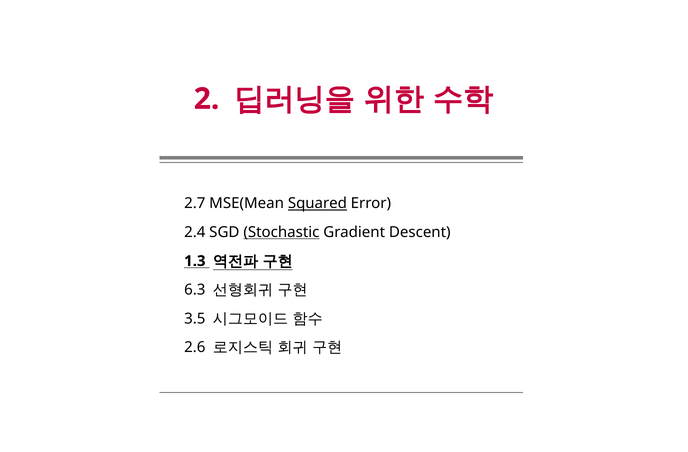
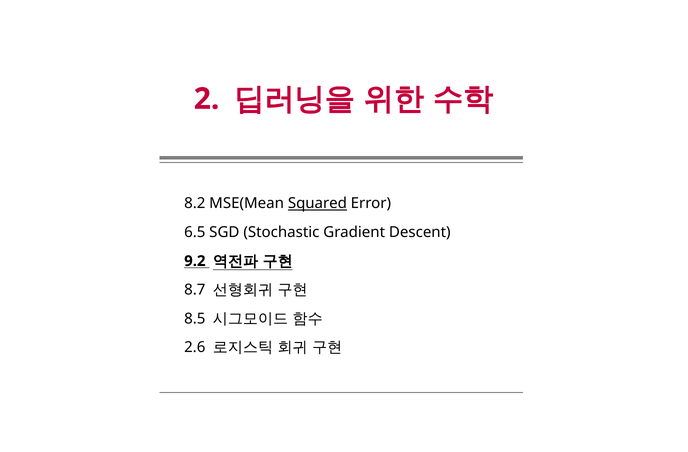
2.7: 2.7 -> 8.2 (195, 203)
2.4: 2.4 -> 6.5 (195, 232)
Stochastic underline: present -> none (281, 232)
1.3: 1.3 -> 9.2 (195, 261)
6.3: 6.3 -> 8.7 (195, 290)
3.5: 3.5 -> 8.5 (195, 319)
